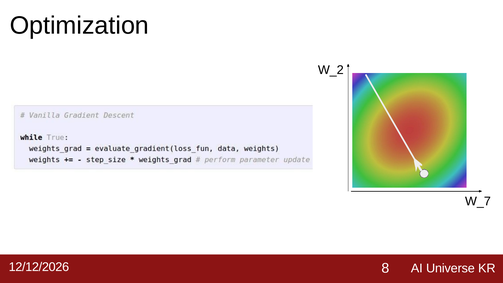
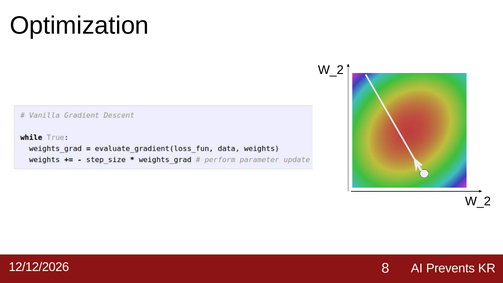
W_7: W_7 -> W_2 (478, 201)
Universe: Universe -> Prevents (450, 268)
